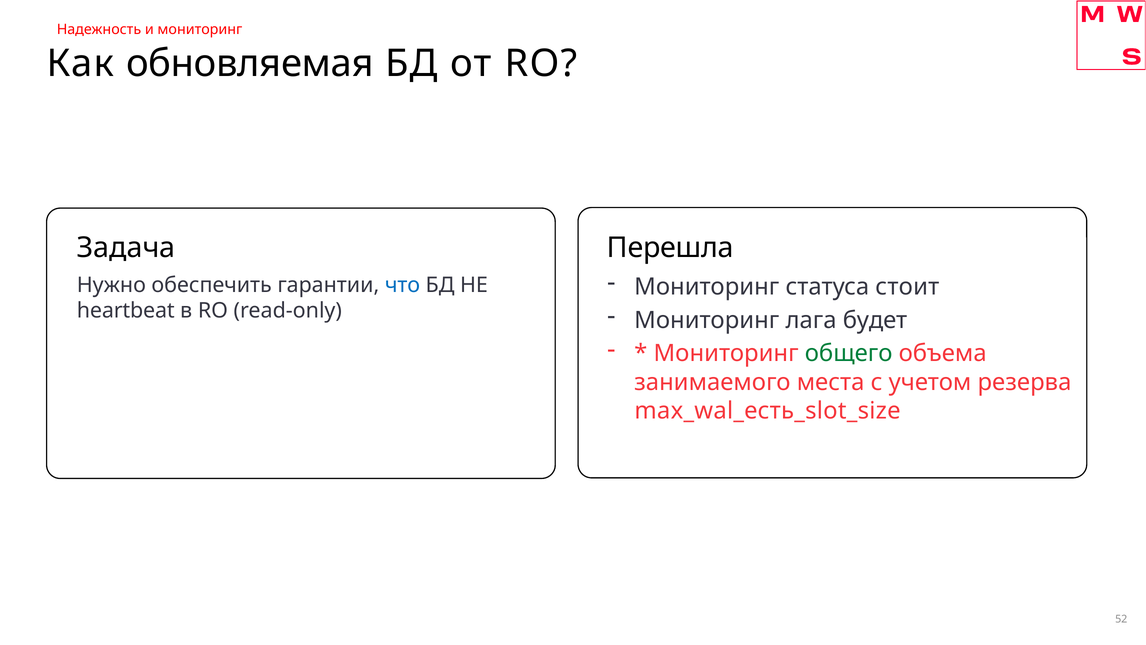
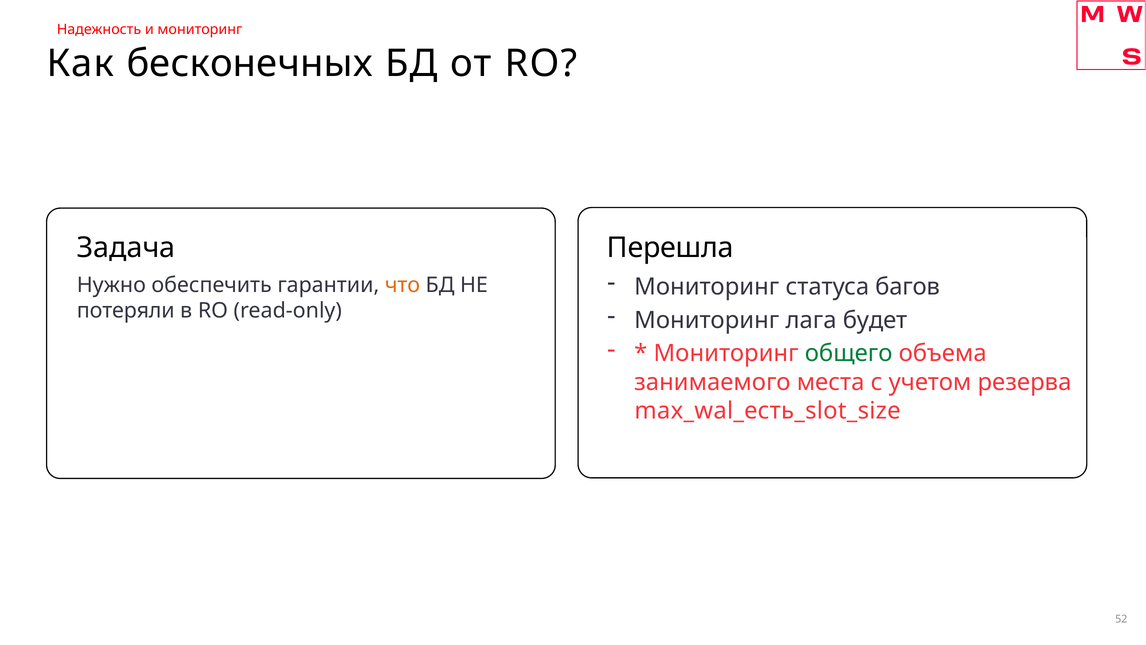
обновляемая: обновляемая -> бесконечных (250, 64)
стоит: стоит -> багов (908, 287)
что colour: blue -> orange (403, 285)
heartbeat: heartbeat -> потеряли (126, 311)
